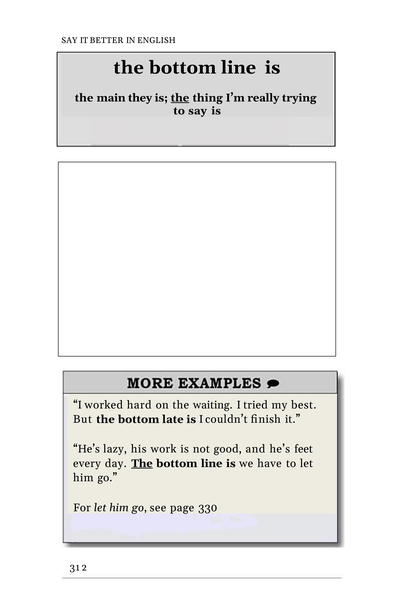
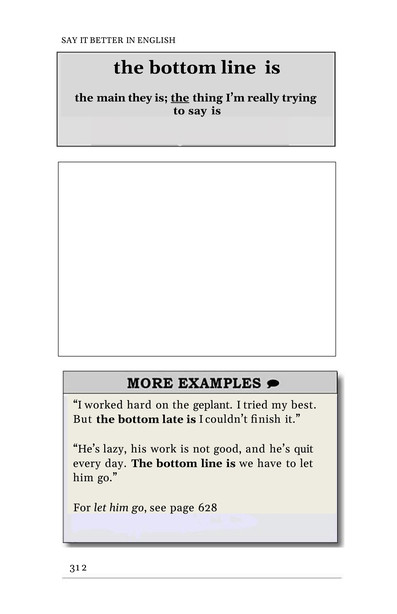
waiting: waiting -> geplant (213, 405)
feet: feet -> quit (304, 449)
The underline: present -> none (142, 463)
330: 330 -> 628 (208, 508)
